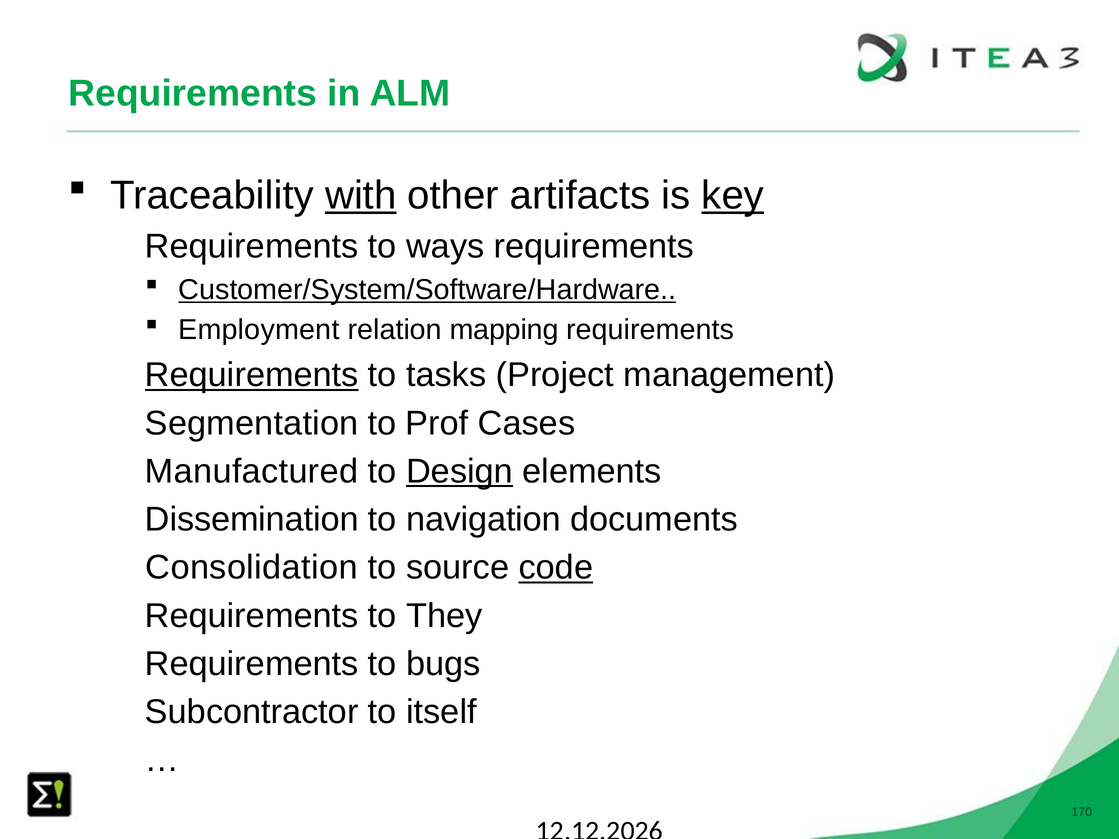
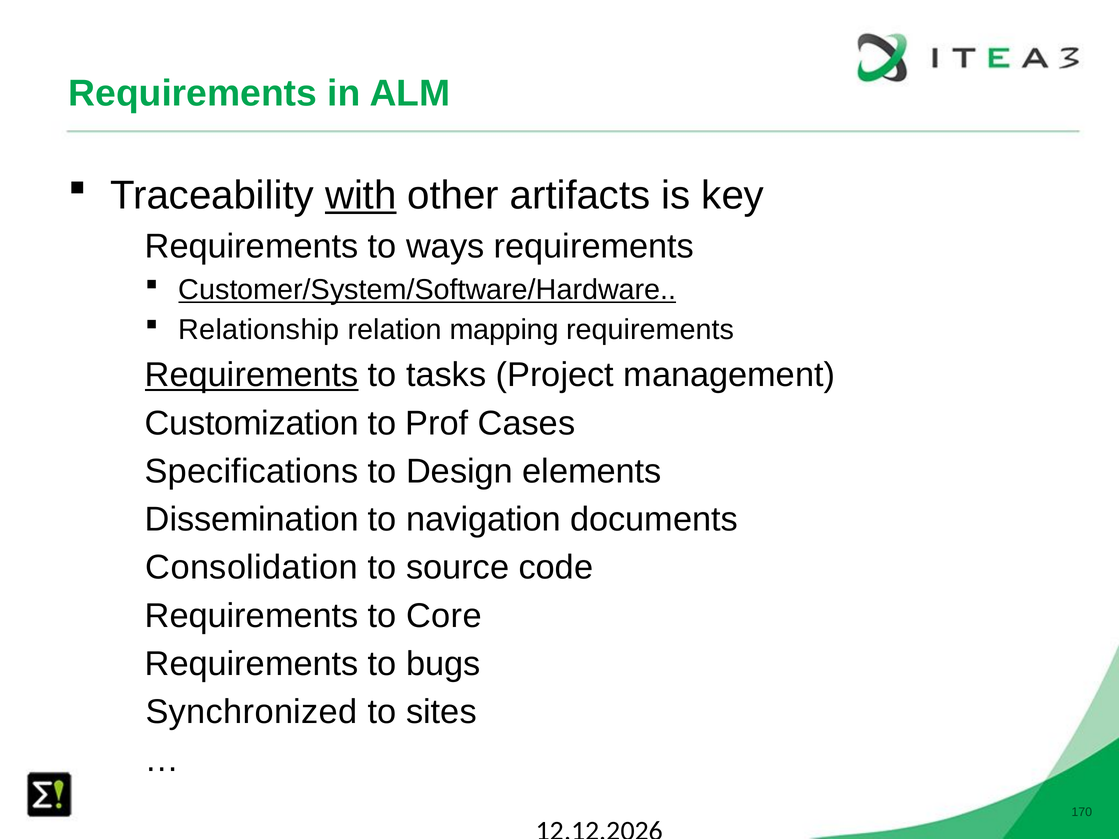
key underline: present -> none (733, 195)
Employment: Employment -> Relationship (259, 330)
Segmentation: Segmentation -> Customization (252, 423)
Manufactured: Manufactured -> Specifications (252, 471)
Design underline: present -> none (460, 471)
code underline: present -> none (556, 568)
They: They -> Core (444, 616)
Subcontractor: Subcontractor -> Synchronized (252, 712)
itself: itself -> sites (441, 712)
